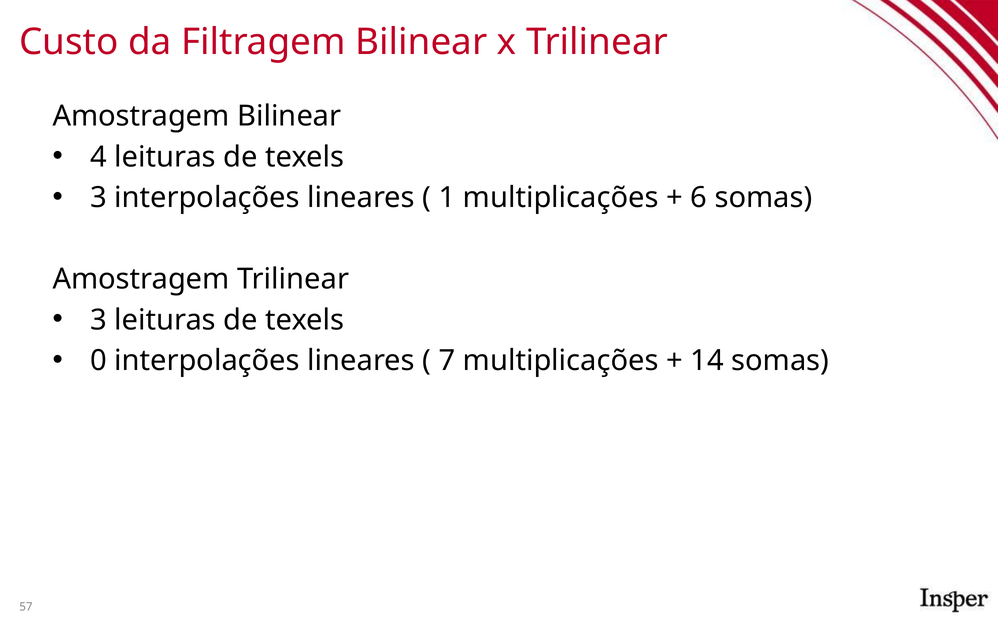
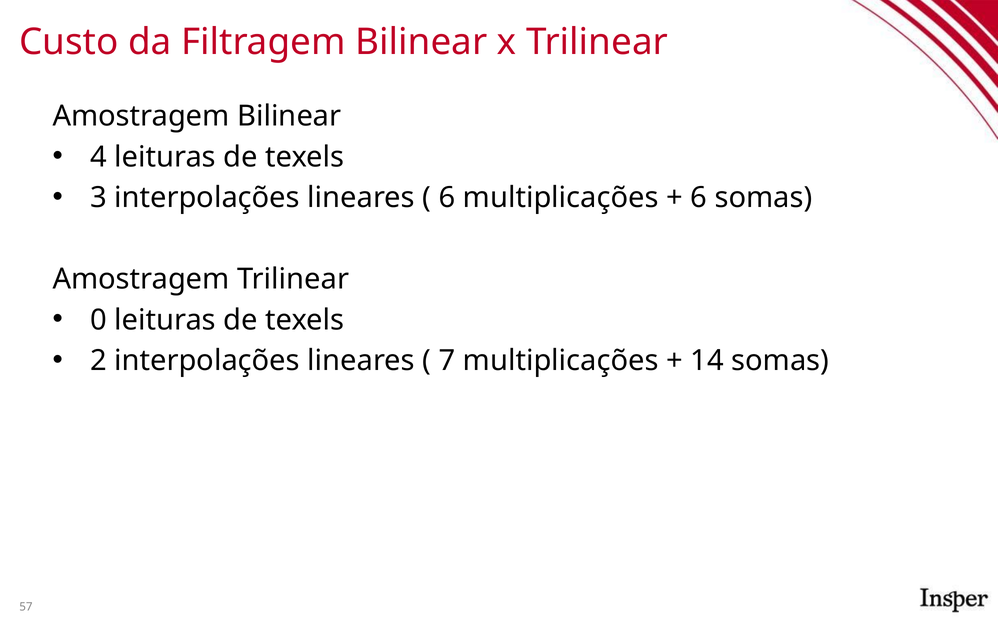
1: 1 -> 6 (447, 198)
3: 3 -> 0 (98, 320)
0: 0 -> 2 (98, 361)
